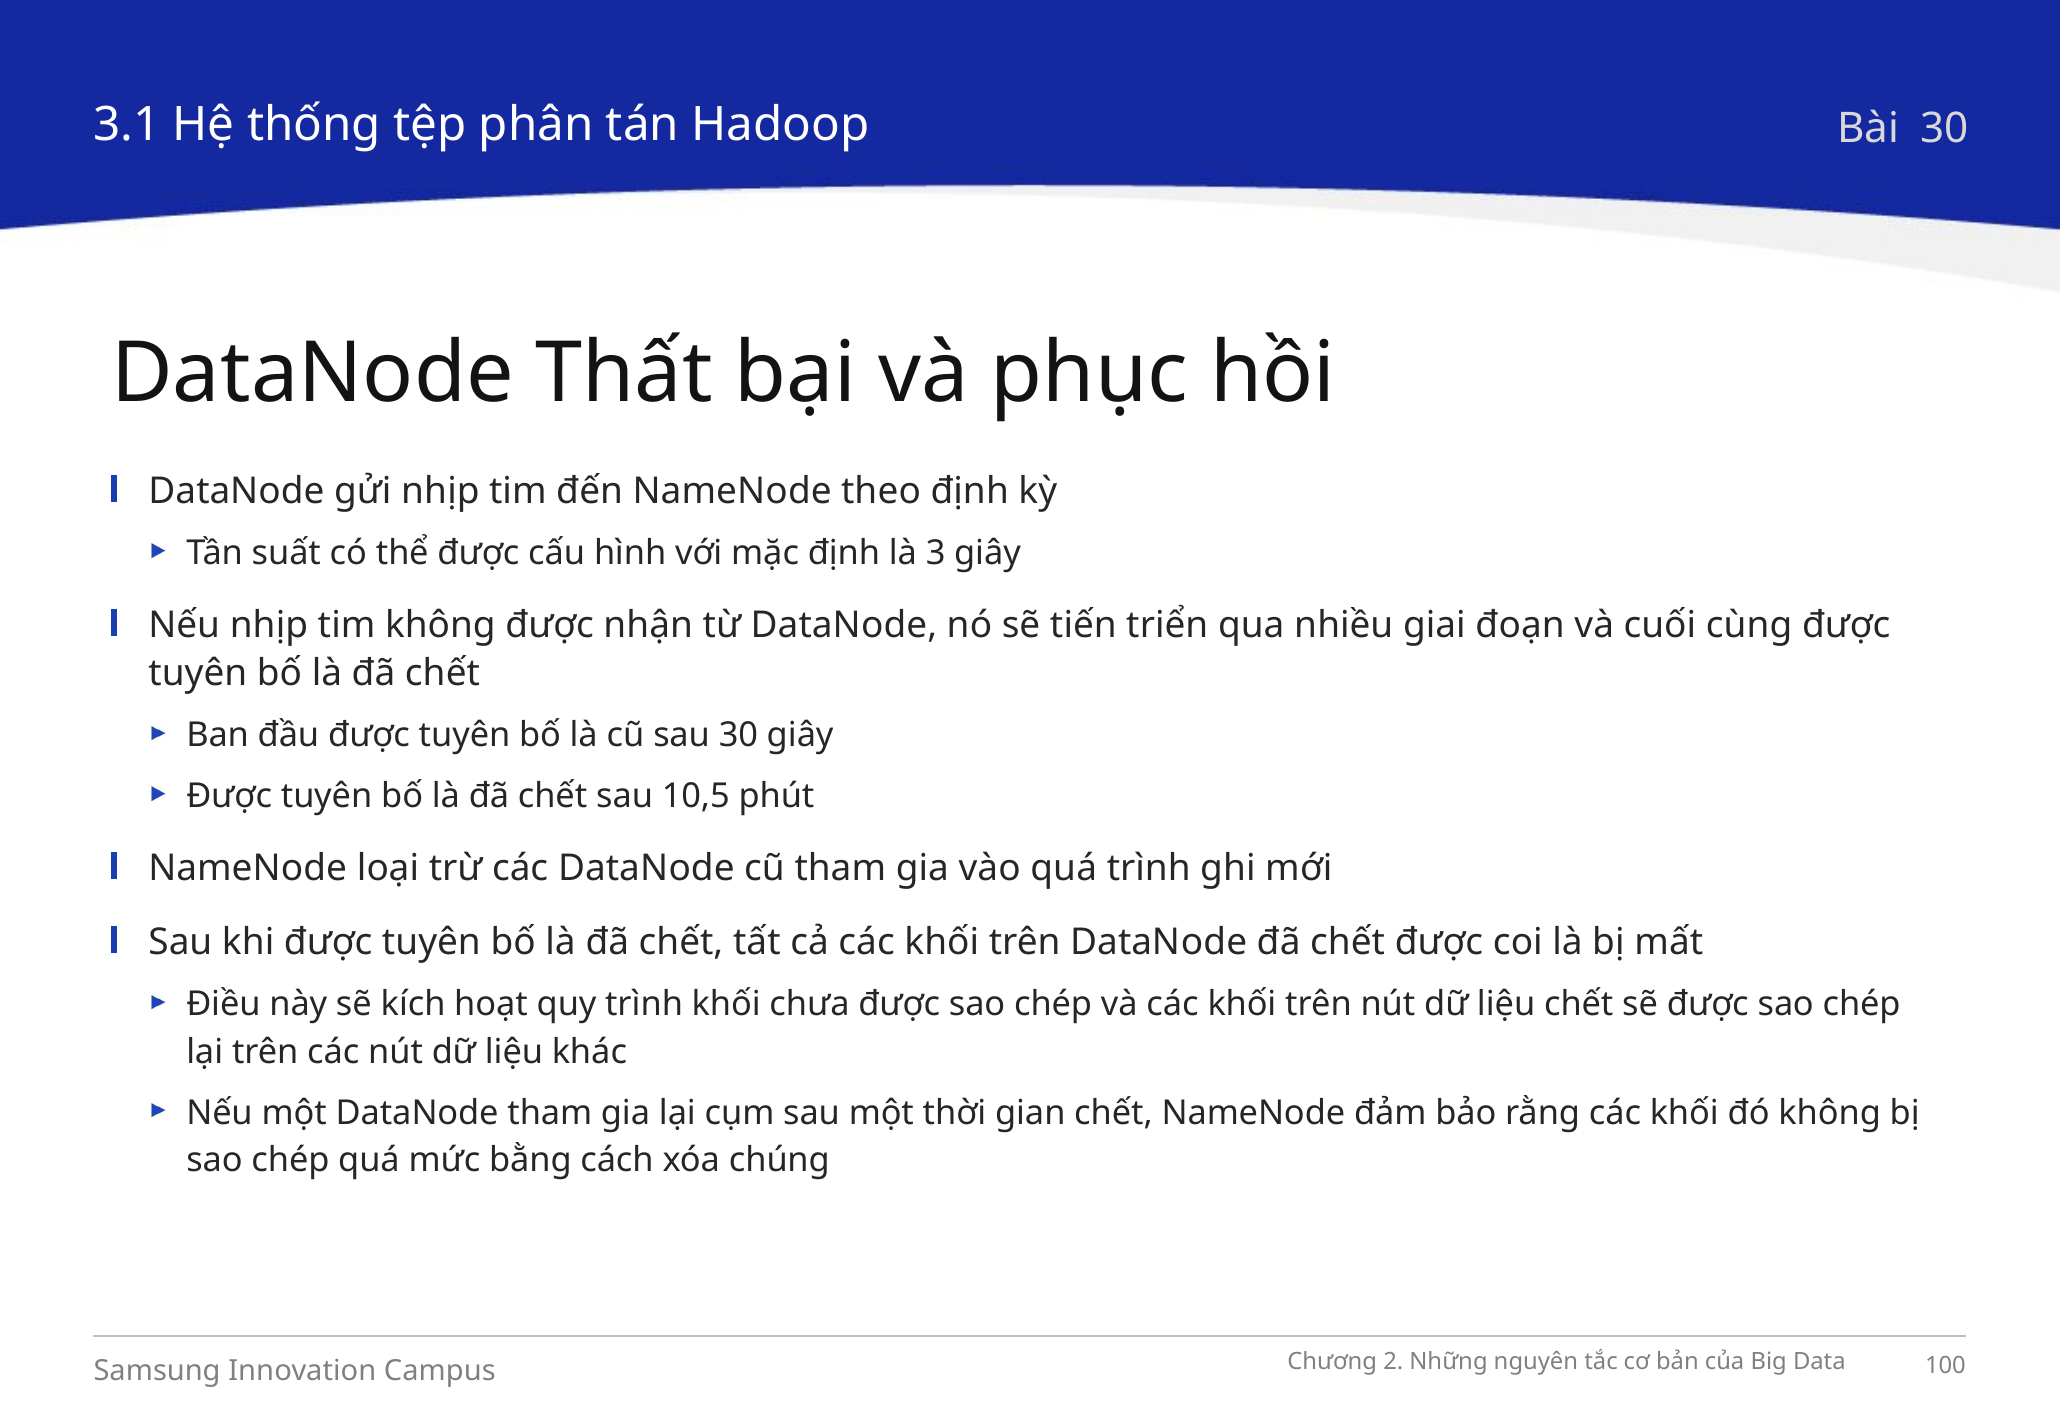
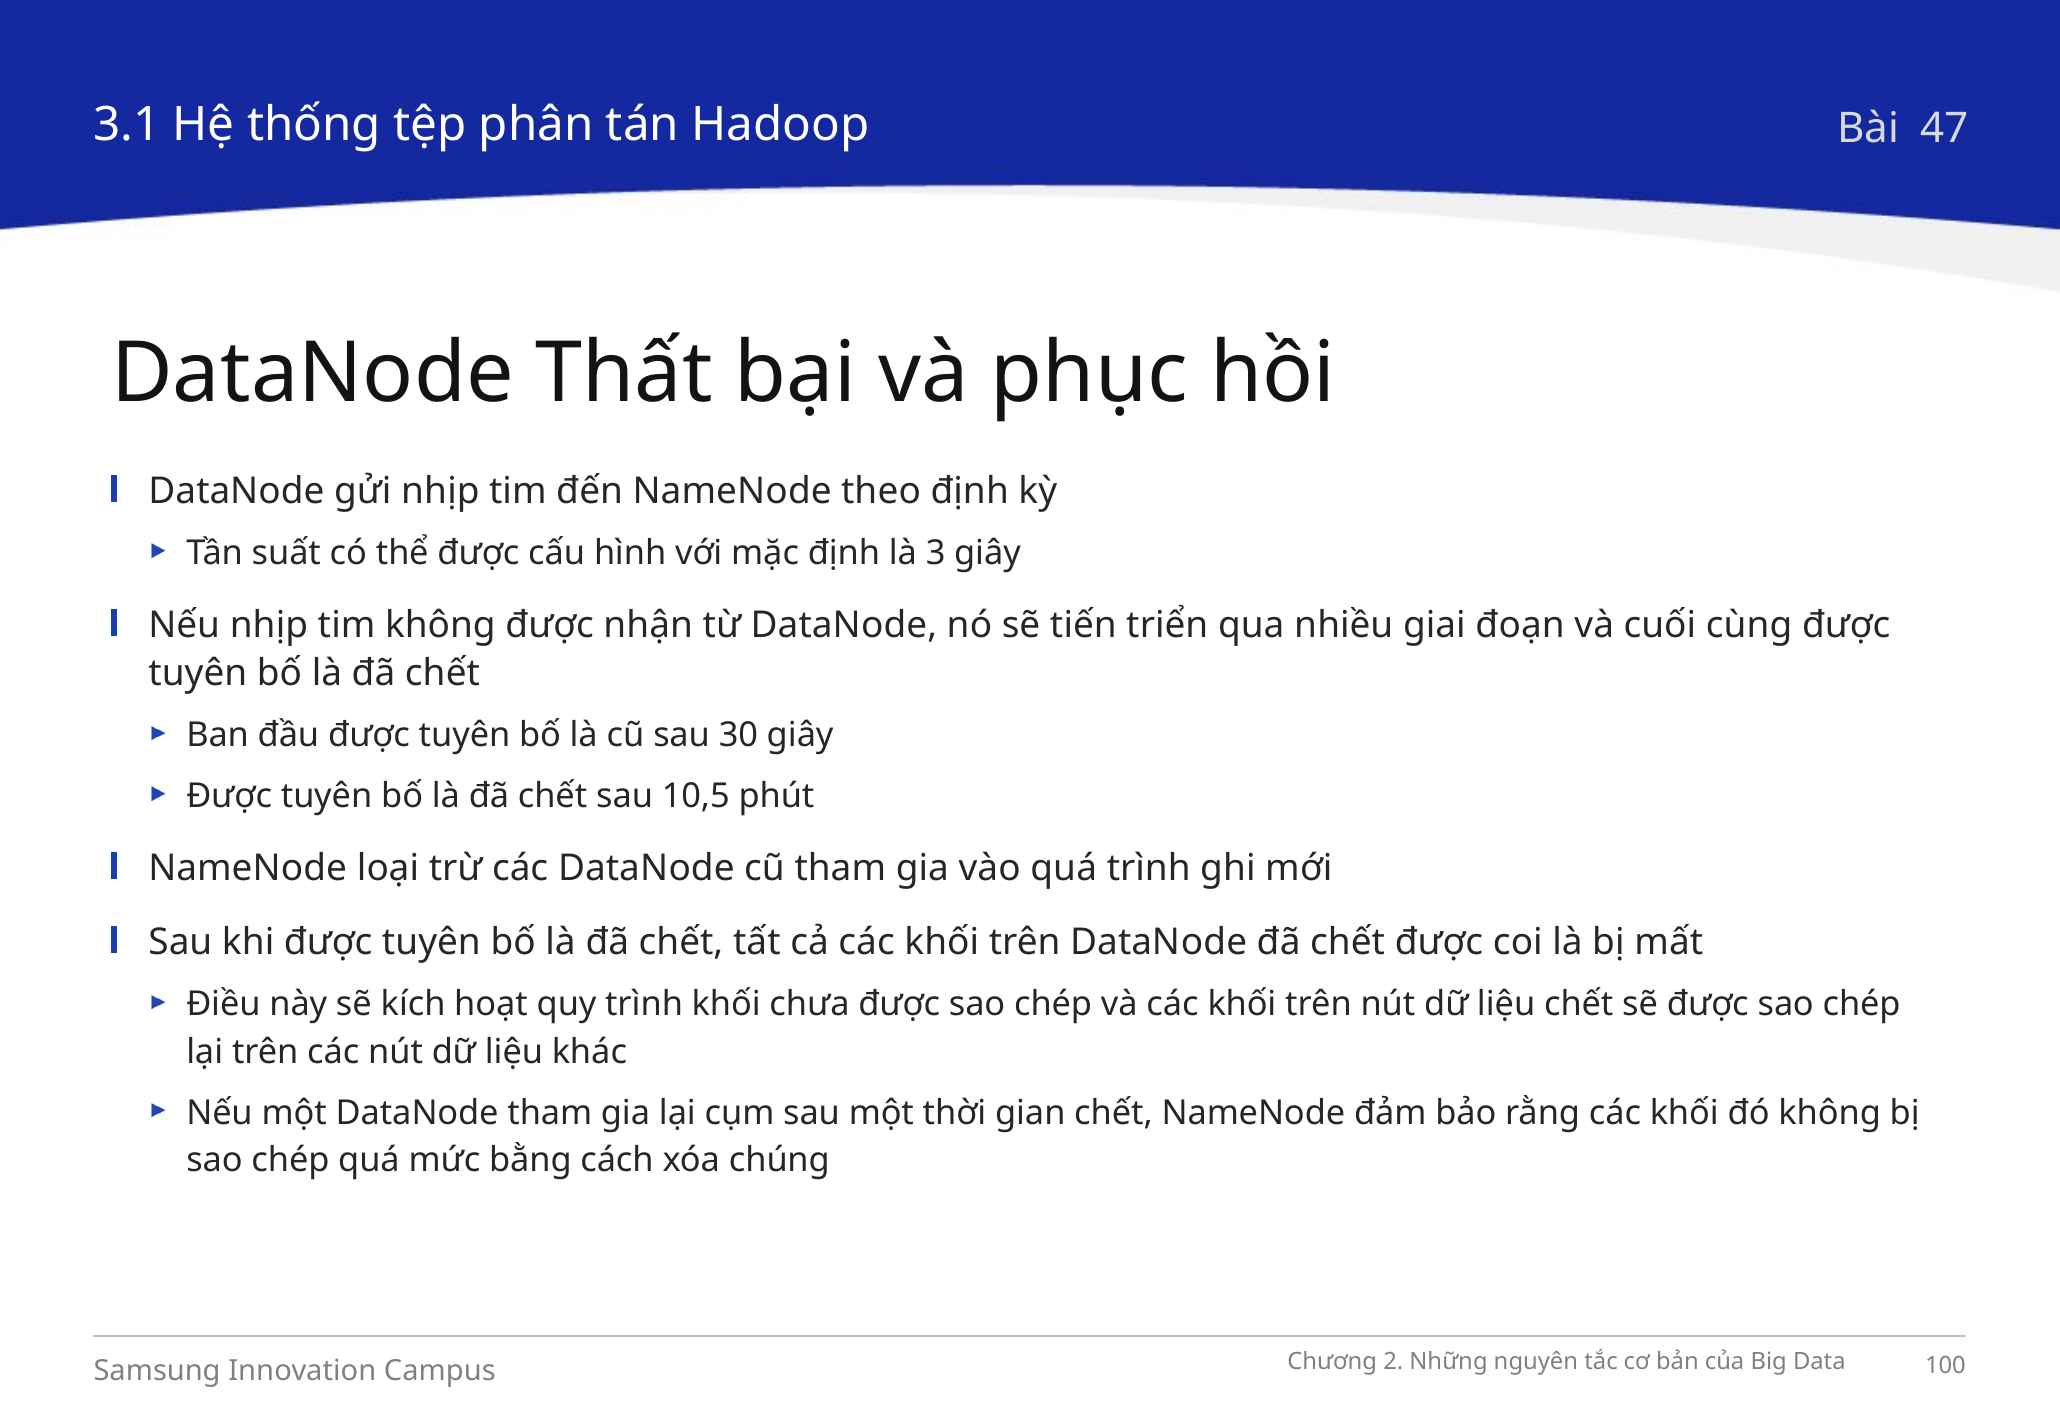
Bài 30: 30 -> 47 (1945, 129)
